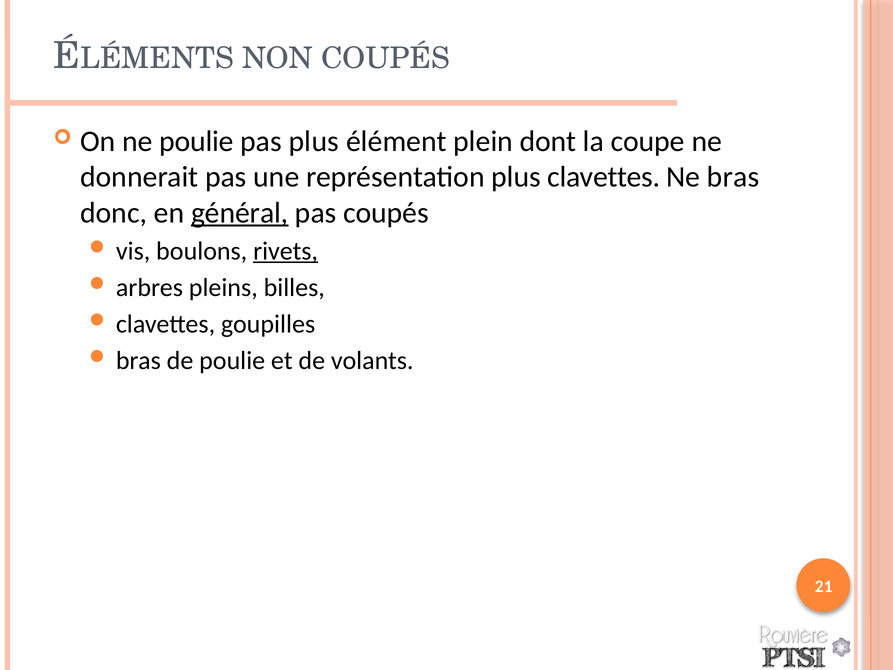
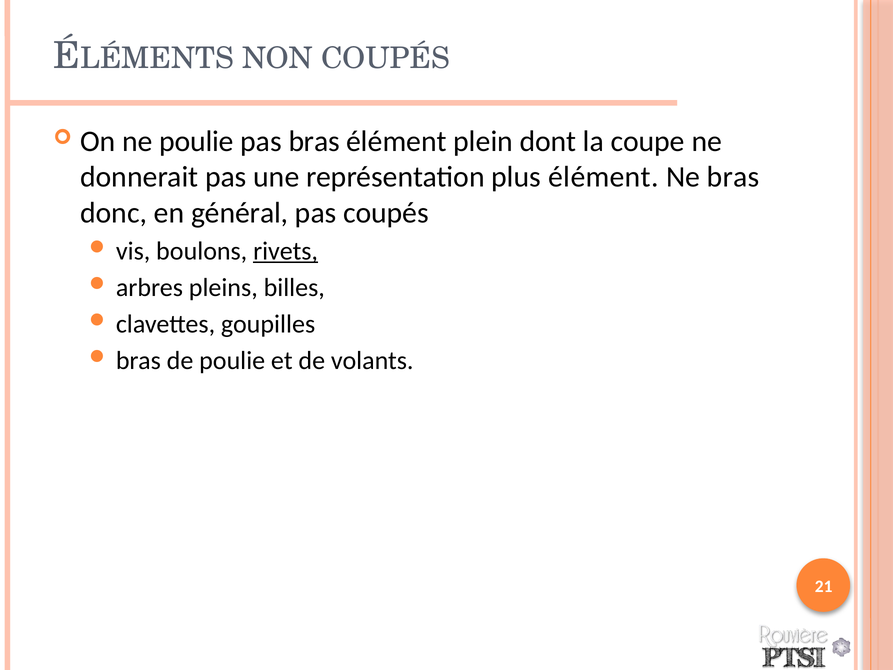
pas plus: plus -> bras (314, 141)
plus clavettes: clavettes -> élément (603, 177)
général underline: present -> none (240, 213)
